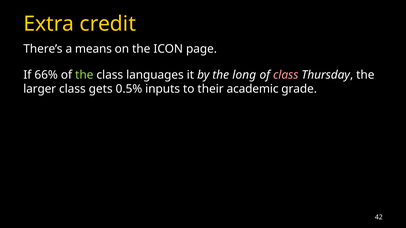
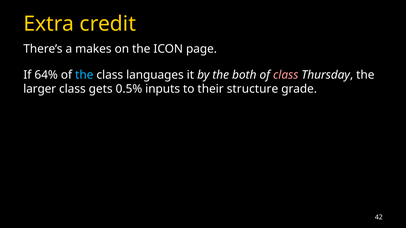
means: means -> makes (93, 49)
66%: 66% -> 64% (46, 75)
the colour: light green -> light blue (84, 75)
long: long -> both (244, 75)
academic: academic -> structure (252, 89)
